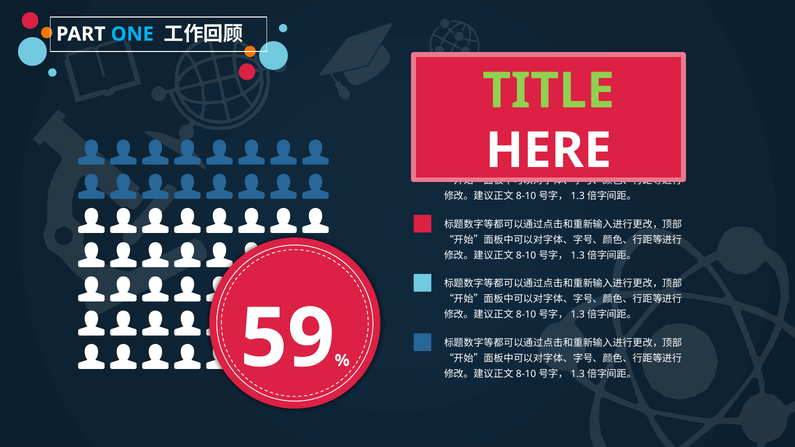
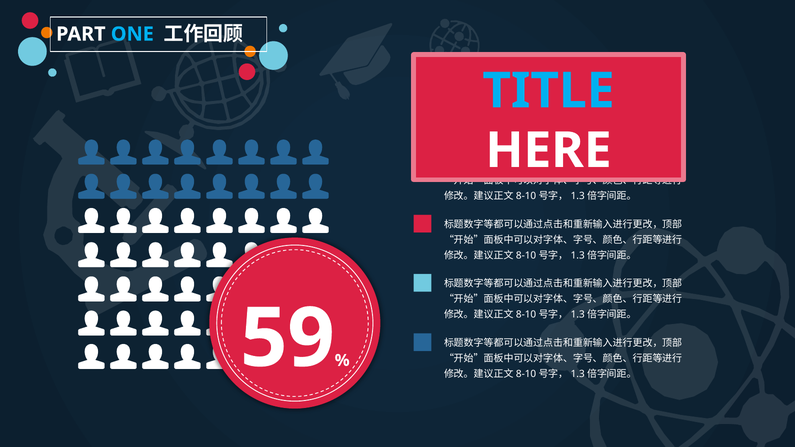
TITLE colour: light green -> light blue (548, 91)
